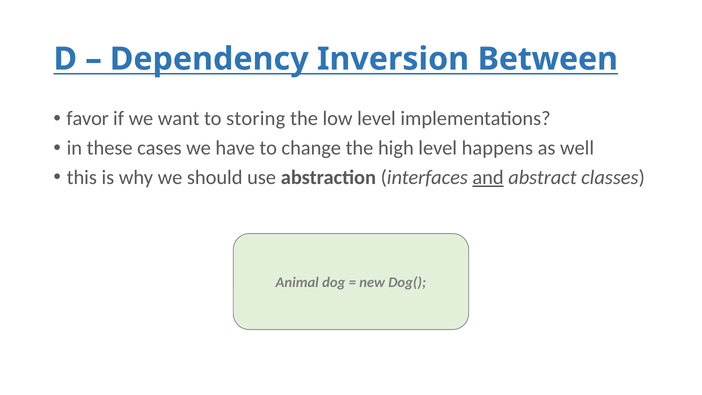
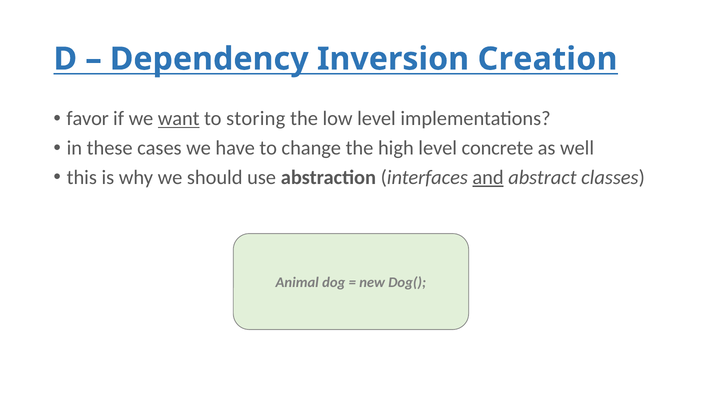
Between: Between -> Creation (548, 59)
want underline: none -> present (179, 119)
happens: happens -> concrete (497, 148)
